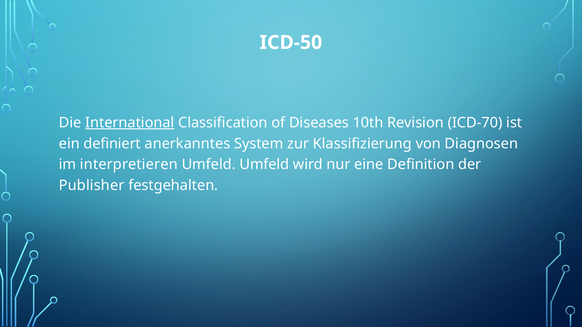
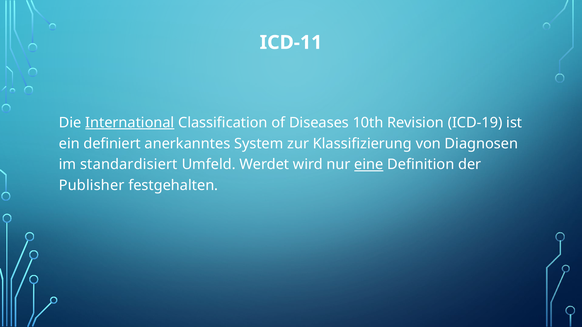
ICD-50: ICD-50 -> ICD-11 (291, 43)
ICD-70: ICD-70 -> ICD-19 (475, 123)
interpretieren: interpretieren -> standardisiert (129, 165)
Umfeld Umfeld: Umfeld -> Werdet (264, 165)
eine underline: none -> present (369, 165)
